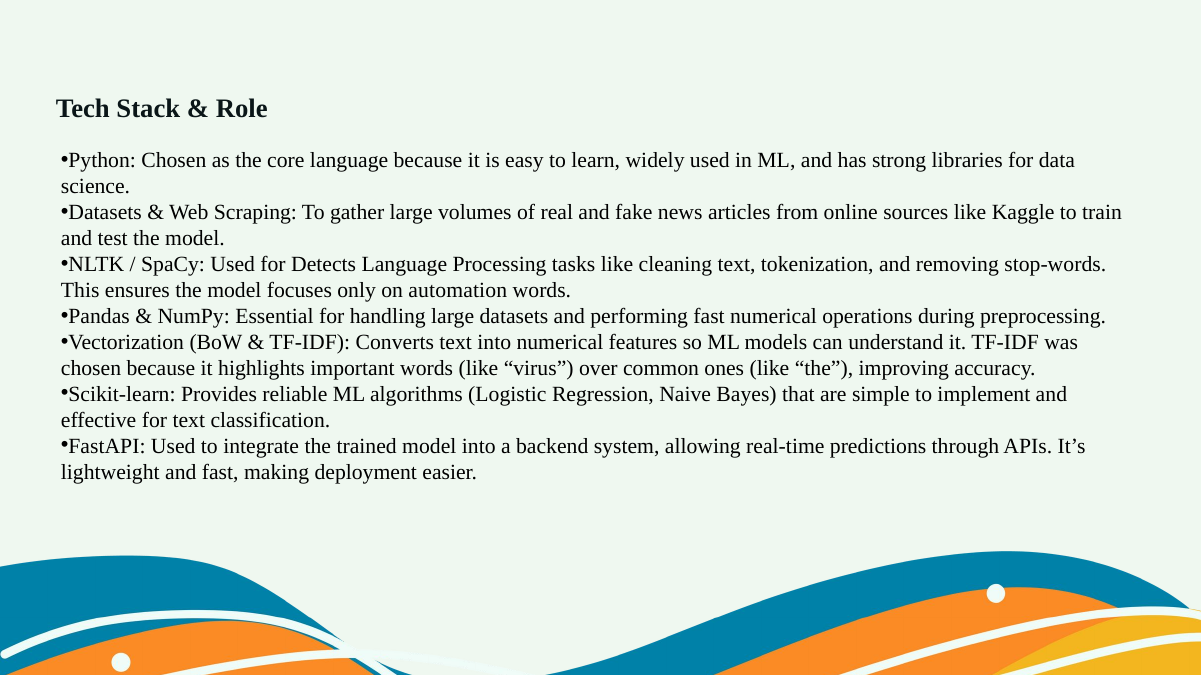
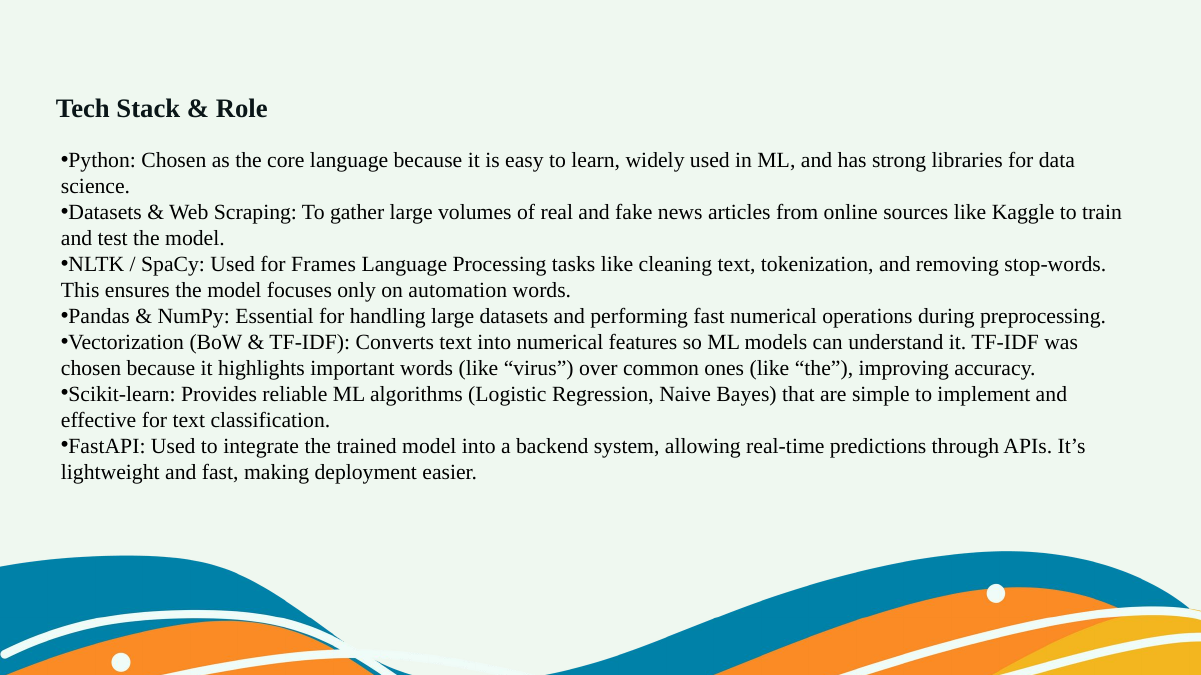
Detects: Detects -> Frames (324, 264)
